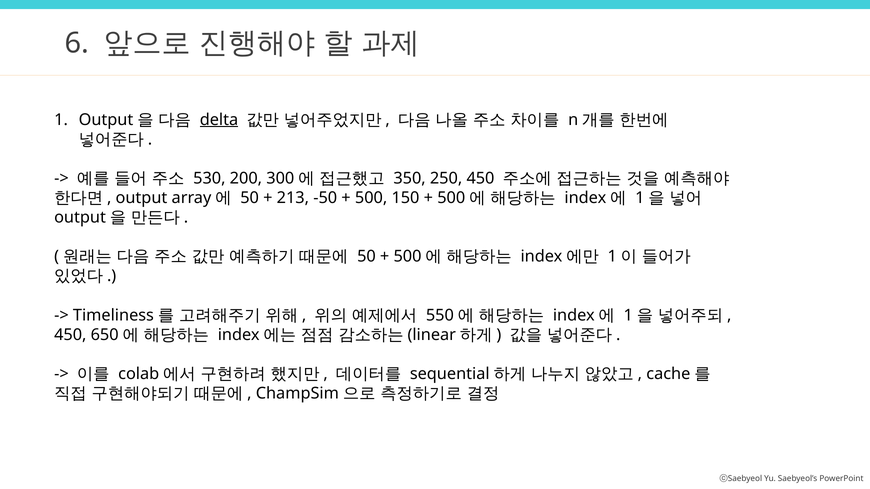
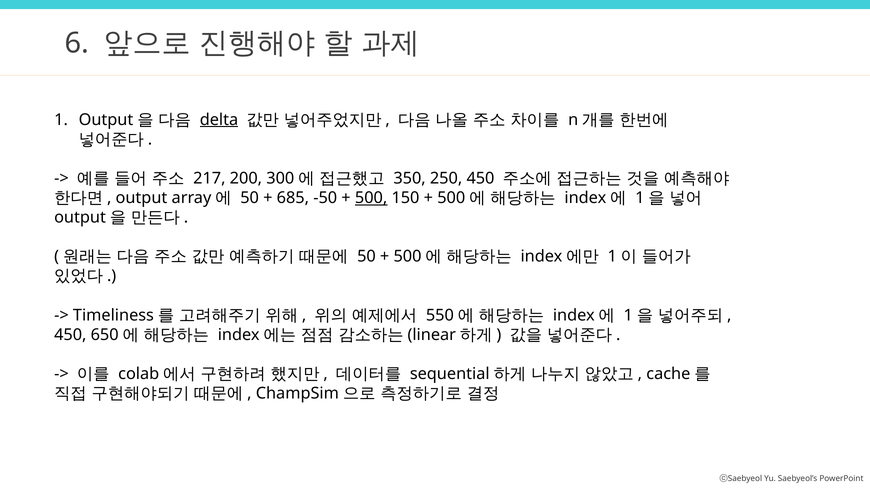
530: 530 -> 217 (209, 178)
213: 213 -> 685 (293, 198)
500 underline: none -> present (371, 198)
